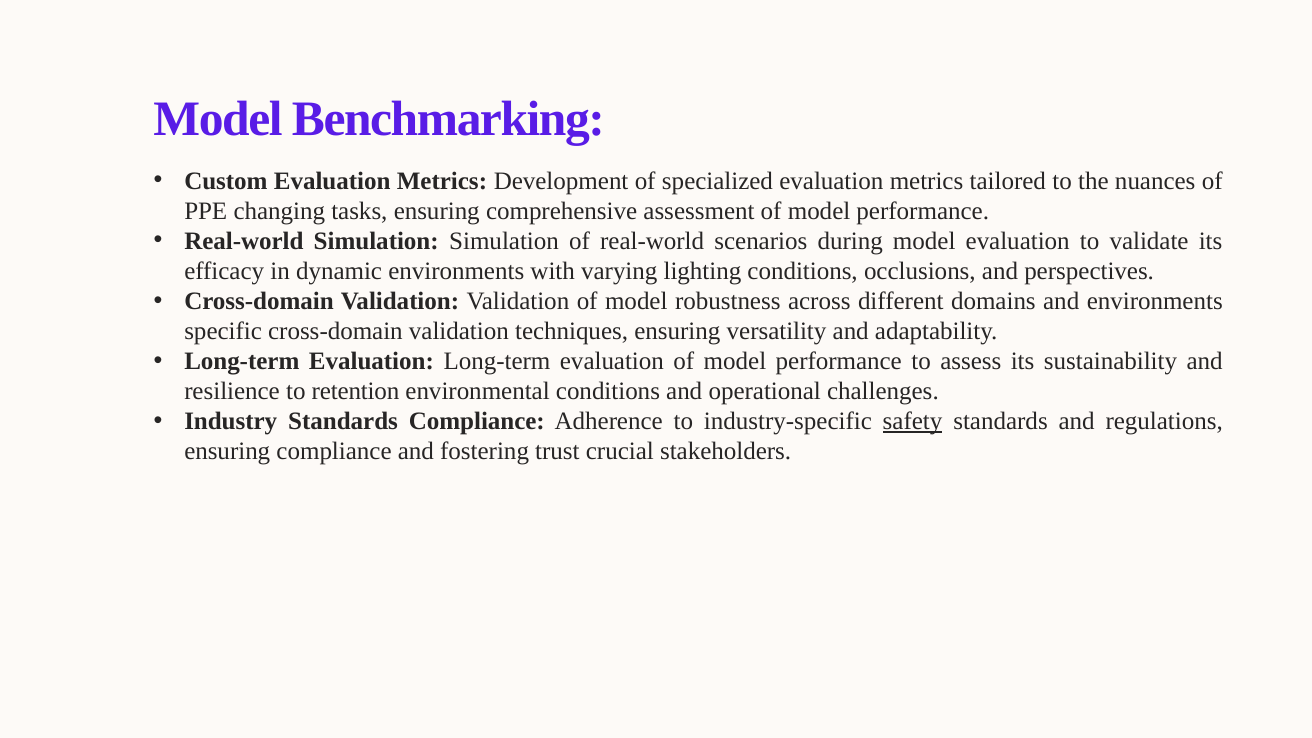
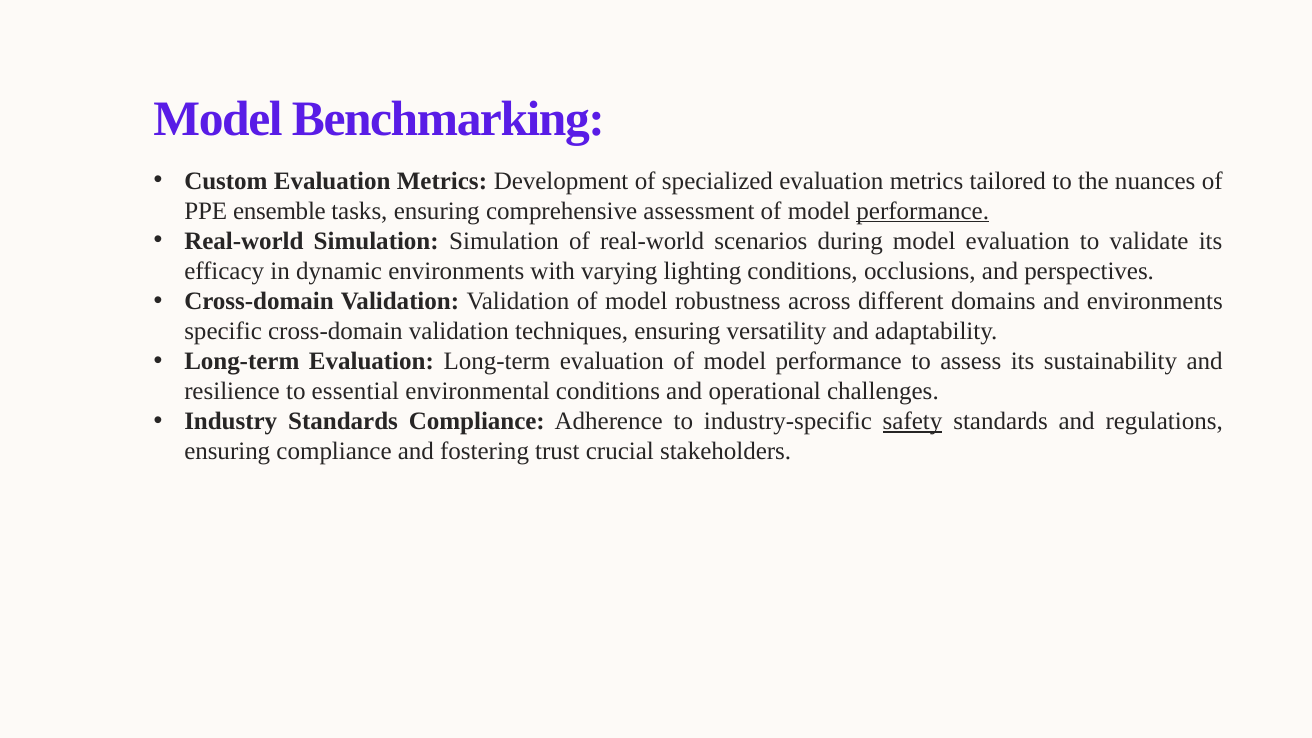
changing: changing -> ensemble (279, 211)
performance underline: none -> present (923, 211)
retention: retention -> essential (355, 391)
